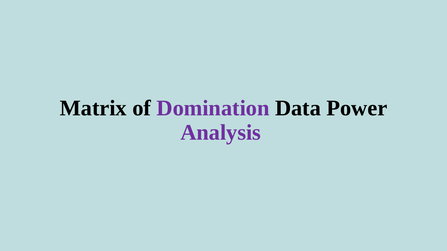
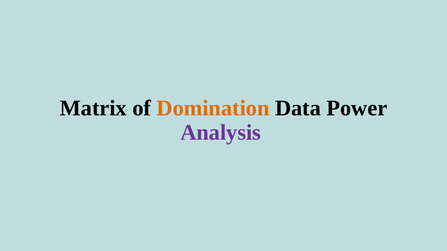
Domination colour: purple -> orange (213, 108)
